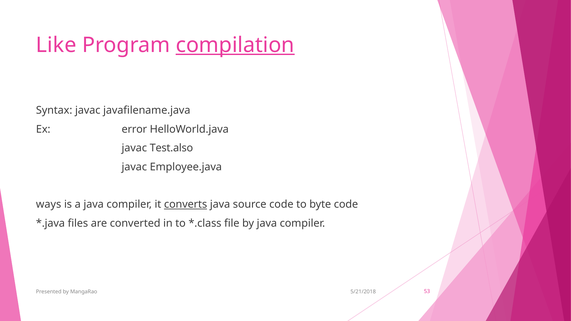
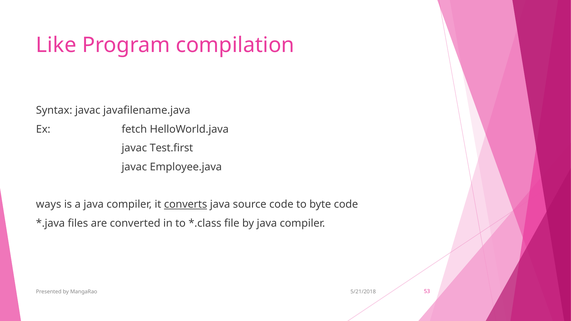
compilation underline: present -> none (235, 45)
error: error -> fetch (134, 129)
Test.also: Test.also -> Test.first (171, 148)
